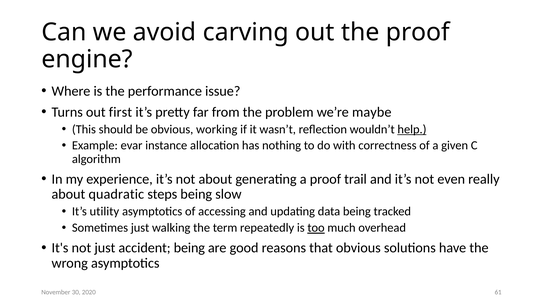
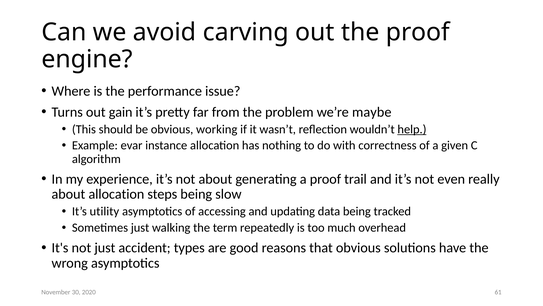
first: first -> gain (121, 112)
about quadratic: quadratic -> allocation (116, 194)
too underline: present -> none (316, 227)
accident being: being -> types (189, 247)
